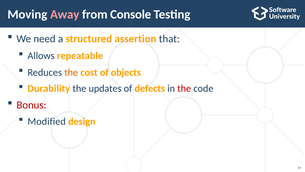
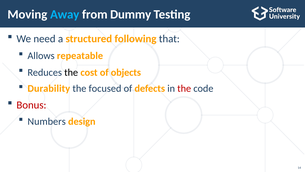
Away colour: pink -> light blue (65, 14)
Console: Console -> Dummy (131, 14)
assertion: assertion -> following (135, 39)
the colour: orange -> black (71, 72)
updates: updates -> focused (105, 88)
Modified: Modified -> Numbers (47, 121)
